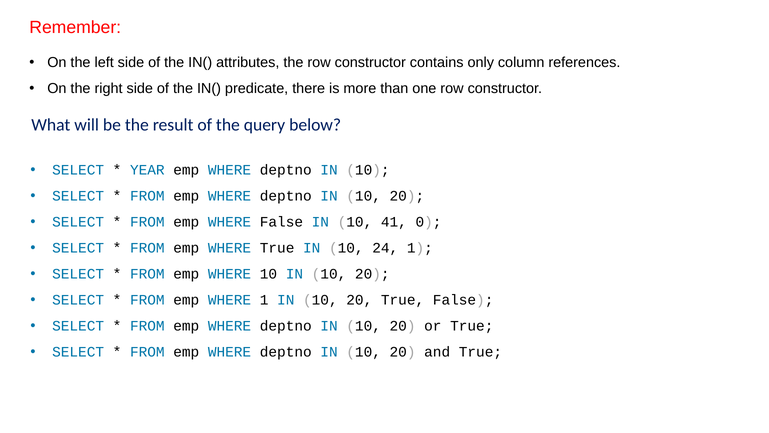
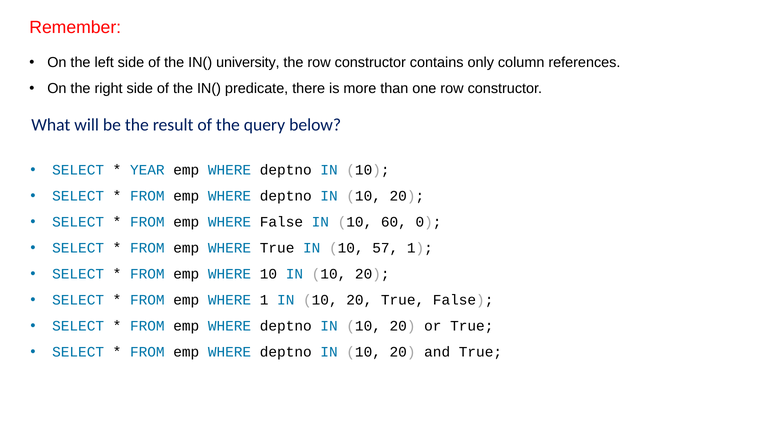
attributes: attributes -> university (248, 63)
41: 41 -> 60 (394, 222)
24: 24 -> 57 (385, 248)
